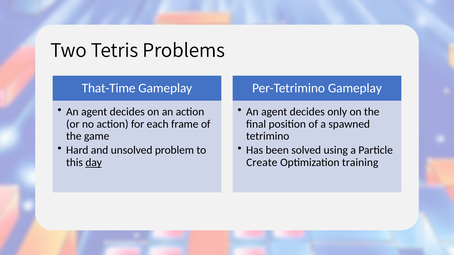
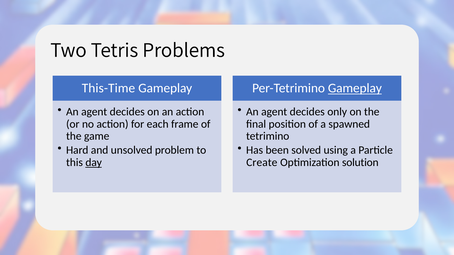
That-Time: That-Time -> This-Time (108, 88)
Gameplay underline: none -> present (355, 88)
training: training -> solution (360, 163)
